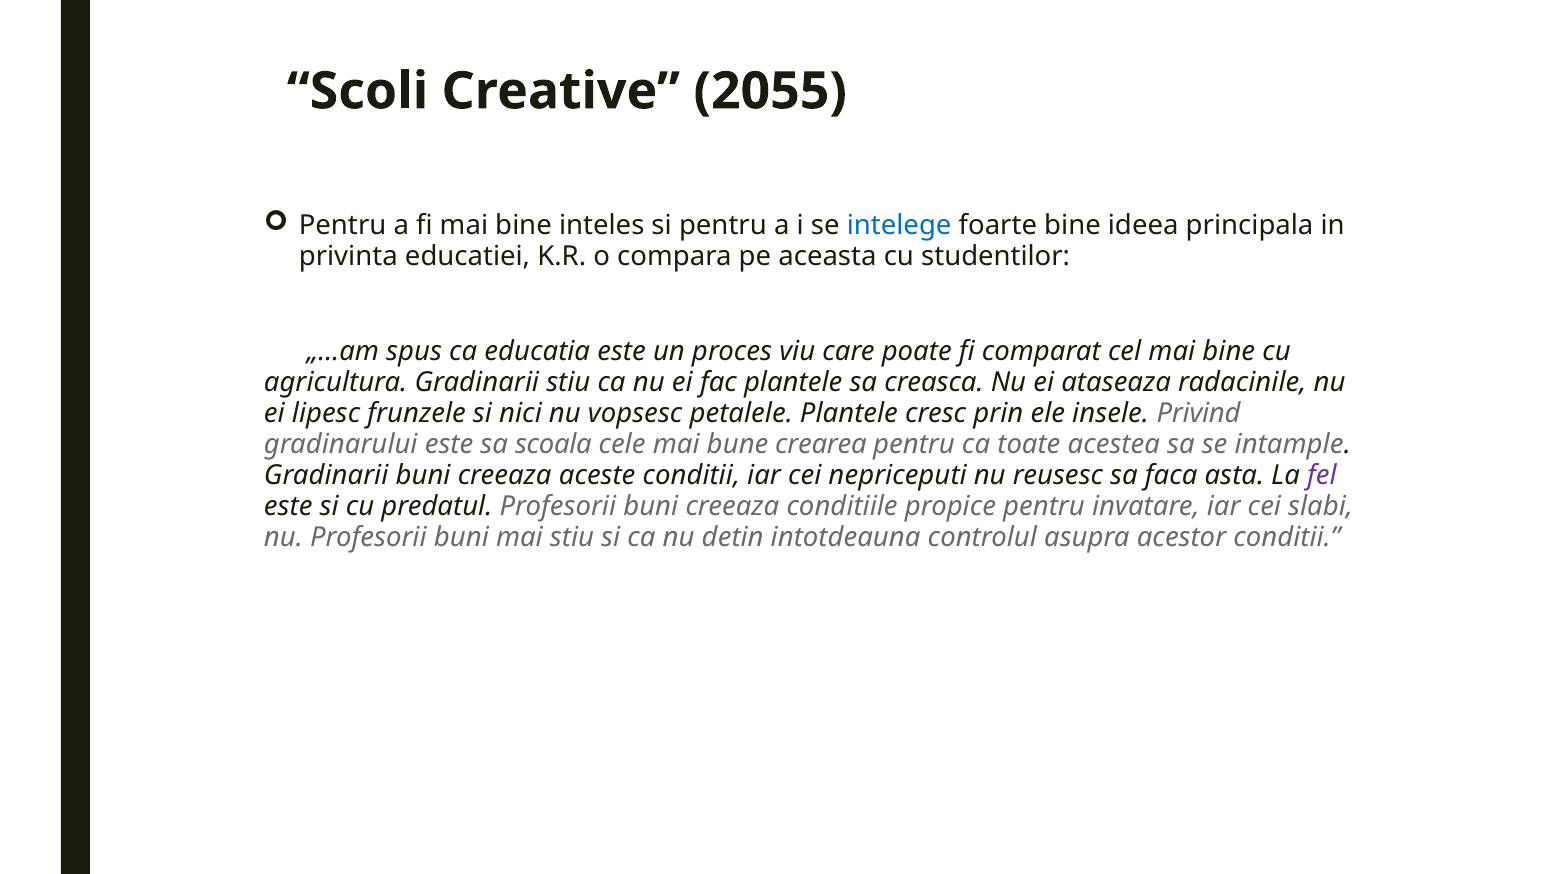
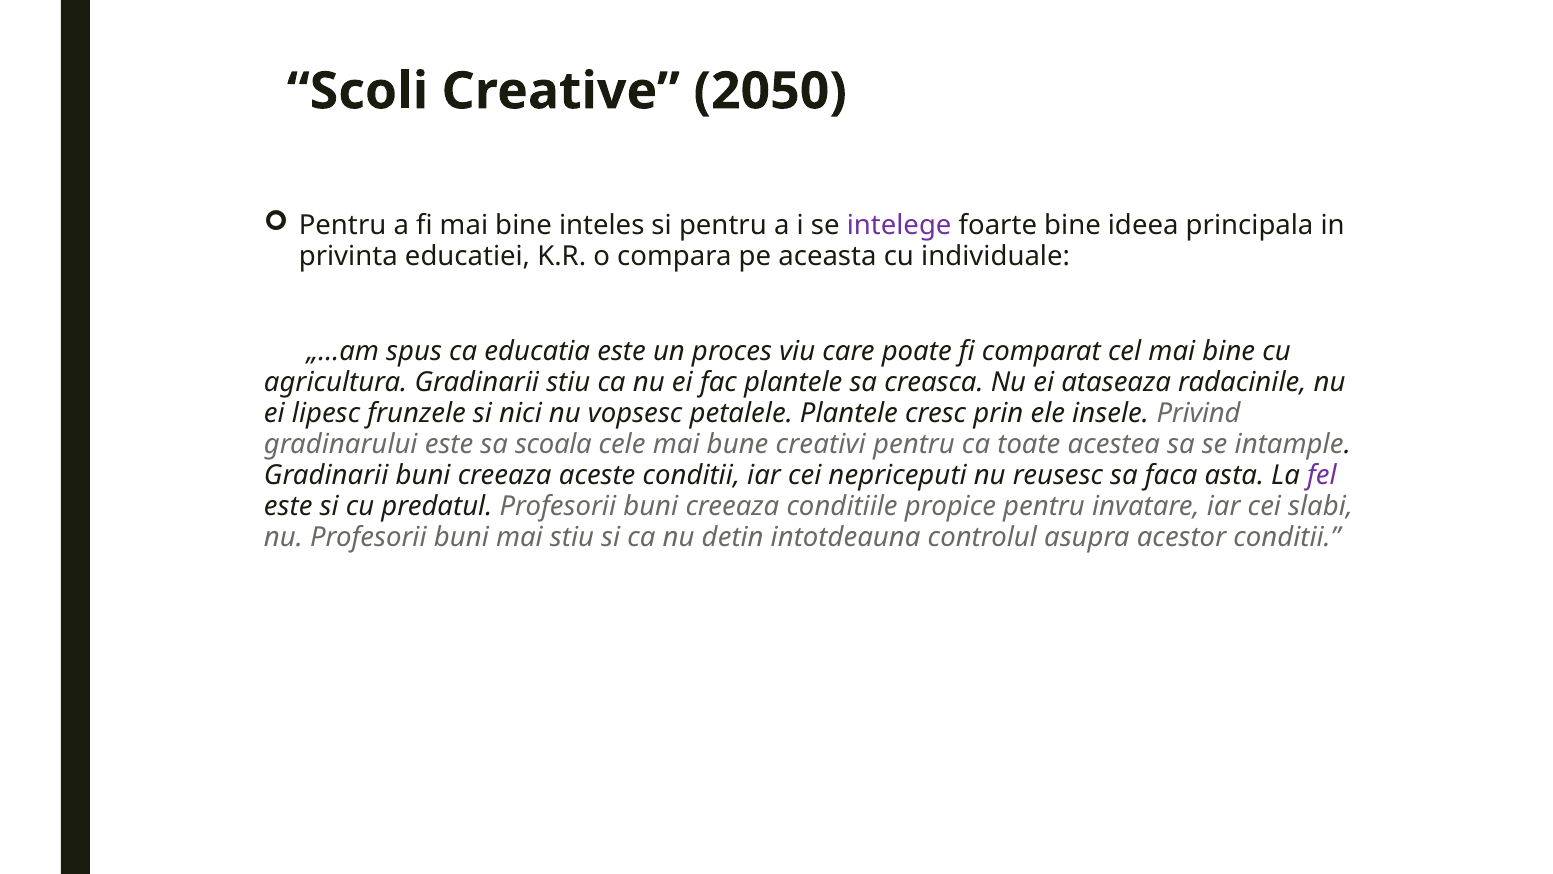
2055: 2055 -> 2050 (770, 91)
intelege colour: blue -> purple (899, 225)
studentilor: studentilor -> individuale (996, 256)
crearea: crearea -> creativi (821, 444)
